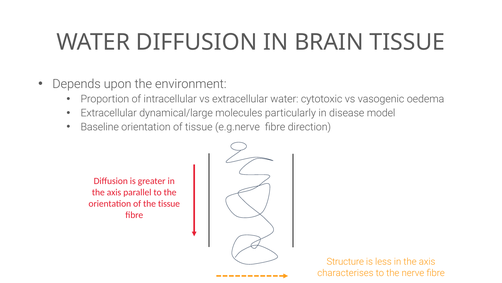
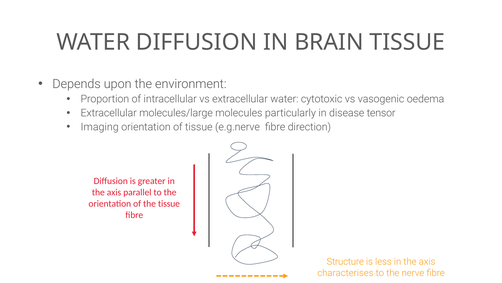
dynamical/large: dynamical/large -> molecules/large (176, 113)
model: model -> tensor (381, 113)
Baseline: Baseline -> Imaging (100, 127)
